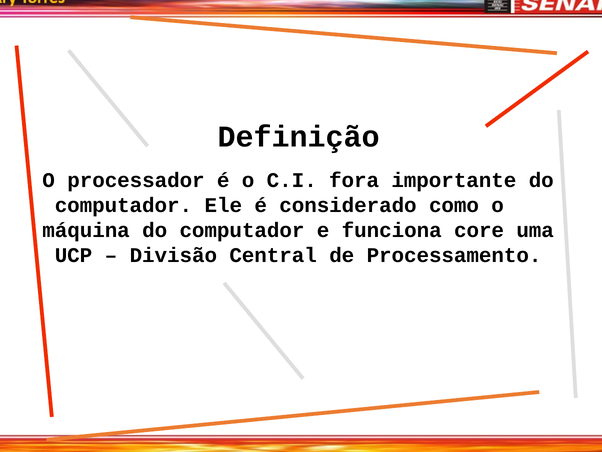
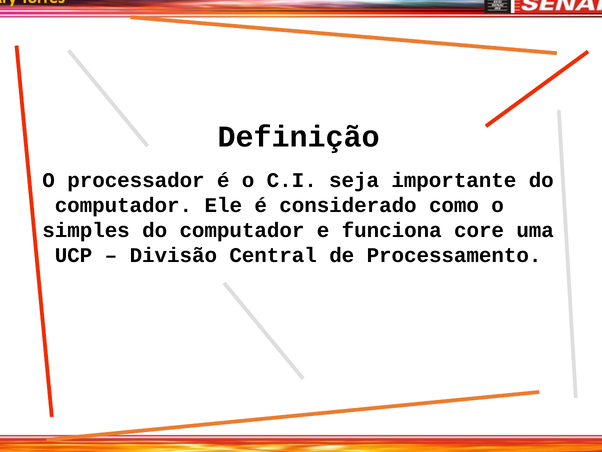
fora: fora -> seja (354, 180)
máquina: máquina -> simples (86, 230)
